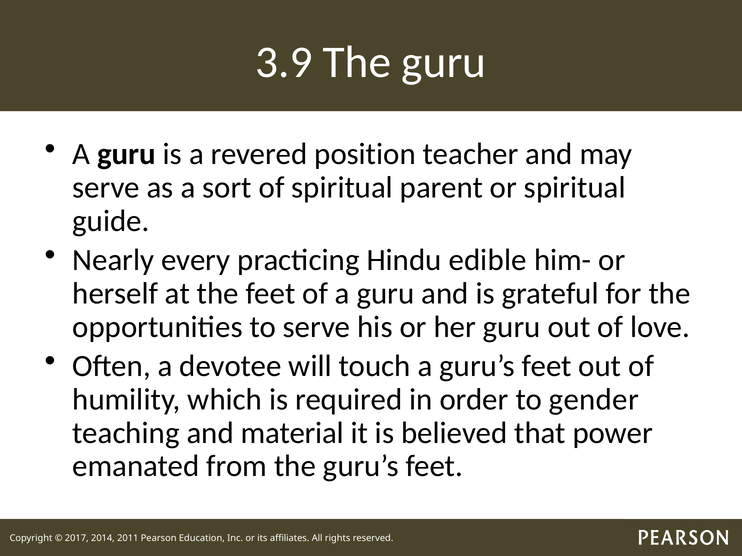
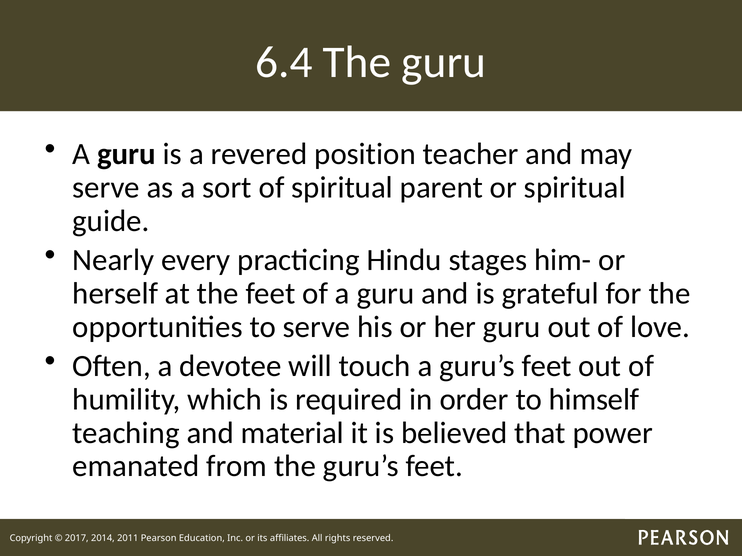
3.9: 3.9 -> 6.4 (284, 63)
edible: edible -> stages (488, 260)
gender: gender -> himself (594, 400)
